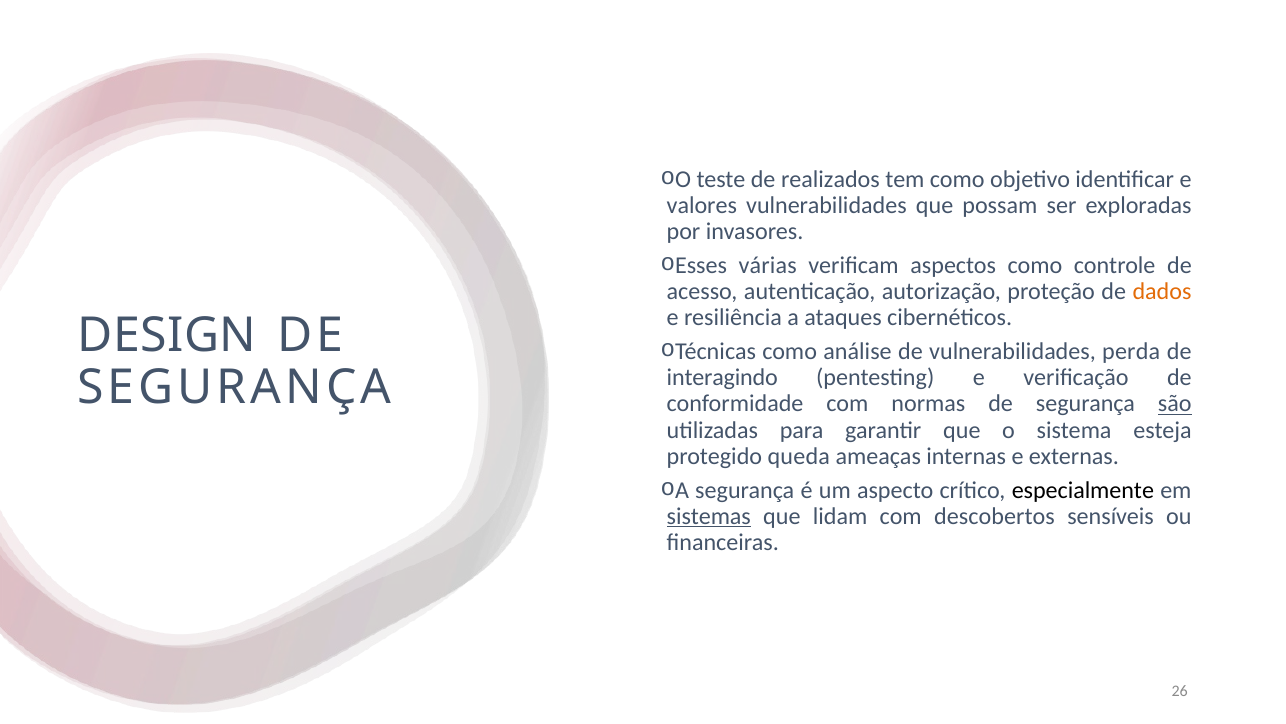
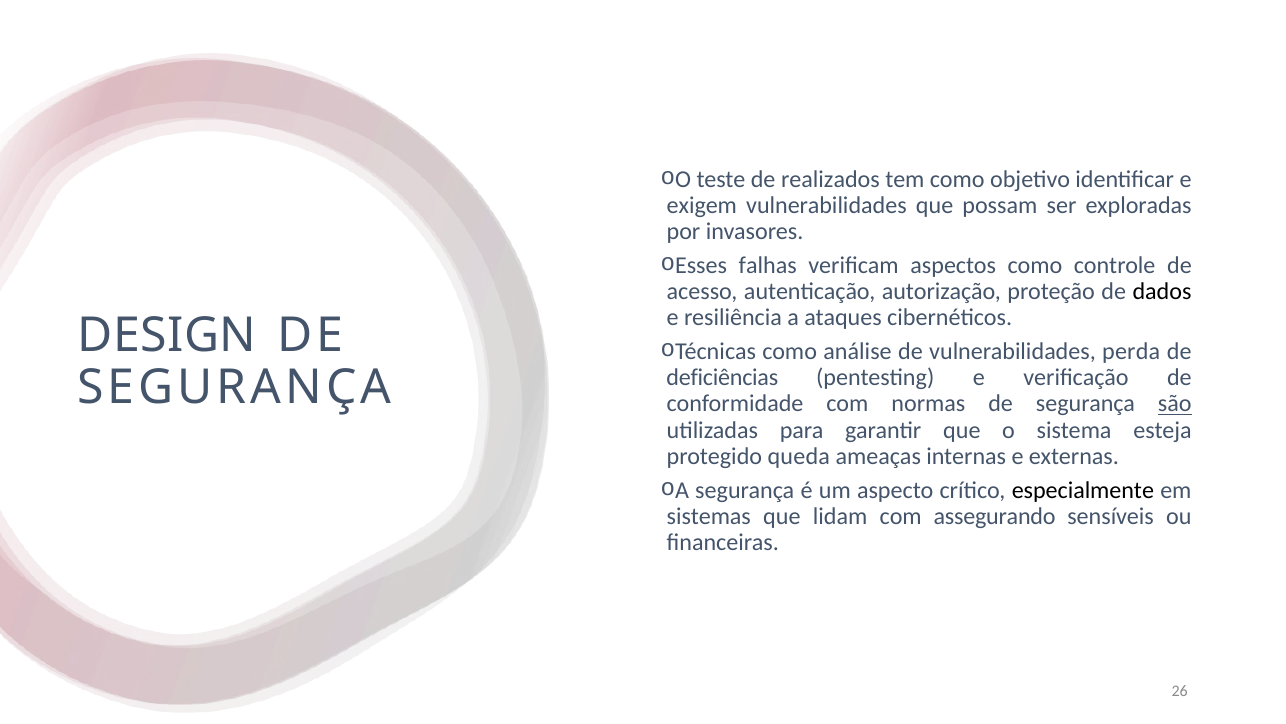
valores: valores -> exigem (702, 205)
várias: várias -> falhas (768, 265)
dados colour: orange -> black (1162, 291)
interagindo: interagindo -> deficiências (722, 378)
sistemas underline: present -> none (709, 516)
descobertos: descobertos -> assegurando (995, 516)
